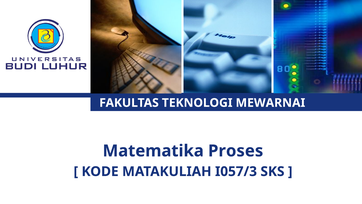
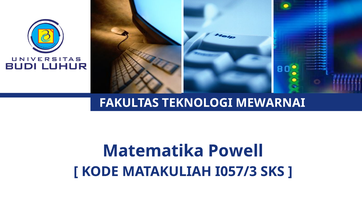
Proses: Proses -> Powell (236, 151)
